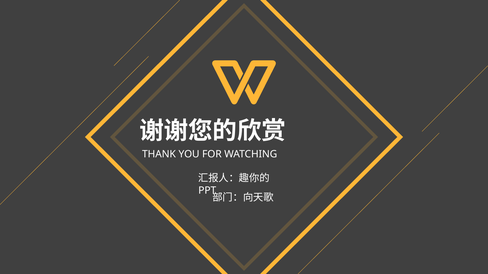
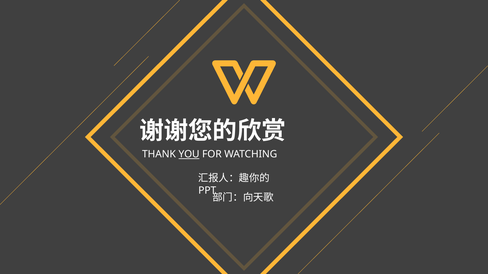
YOU underline: none -> present (189, 155)
